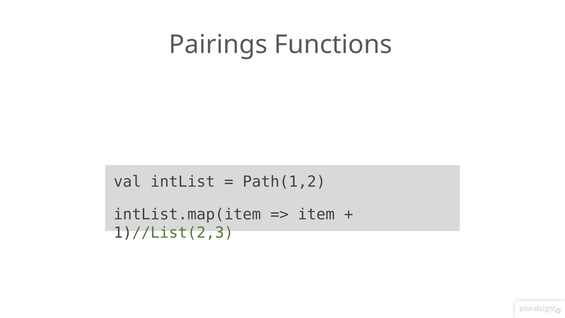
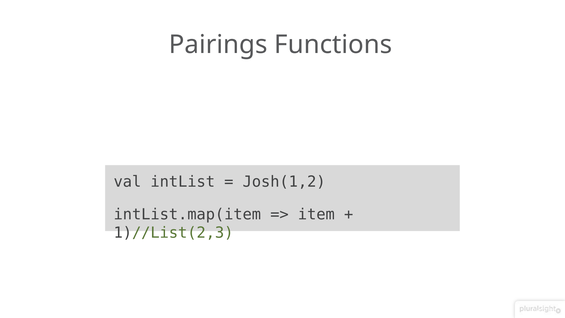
Path(1,2: Path(1,2 -> Josh(1,2 (284, 182)
